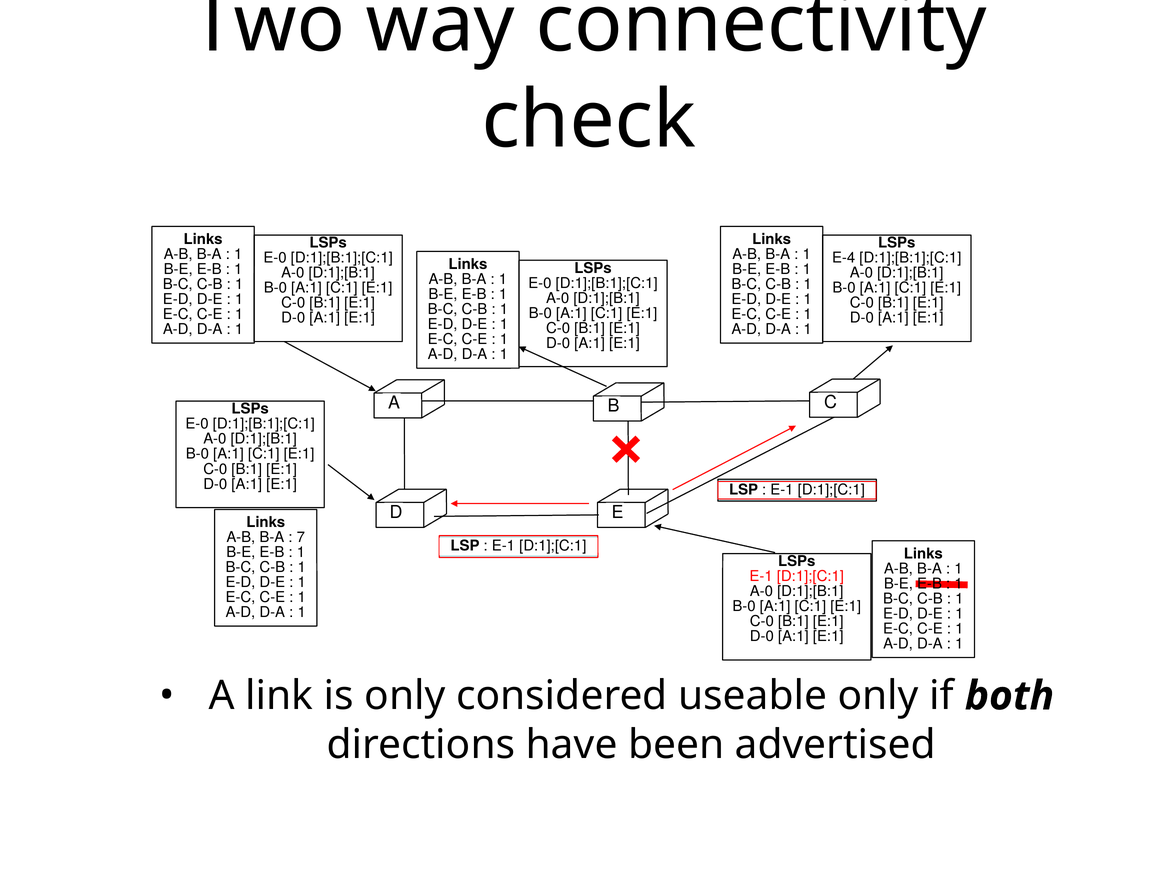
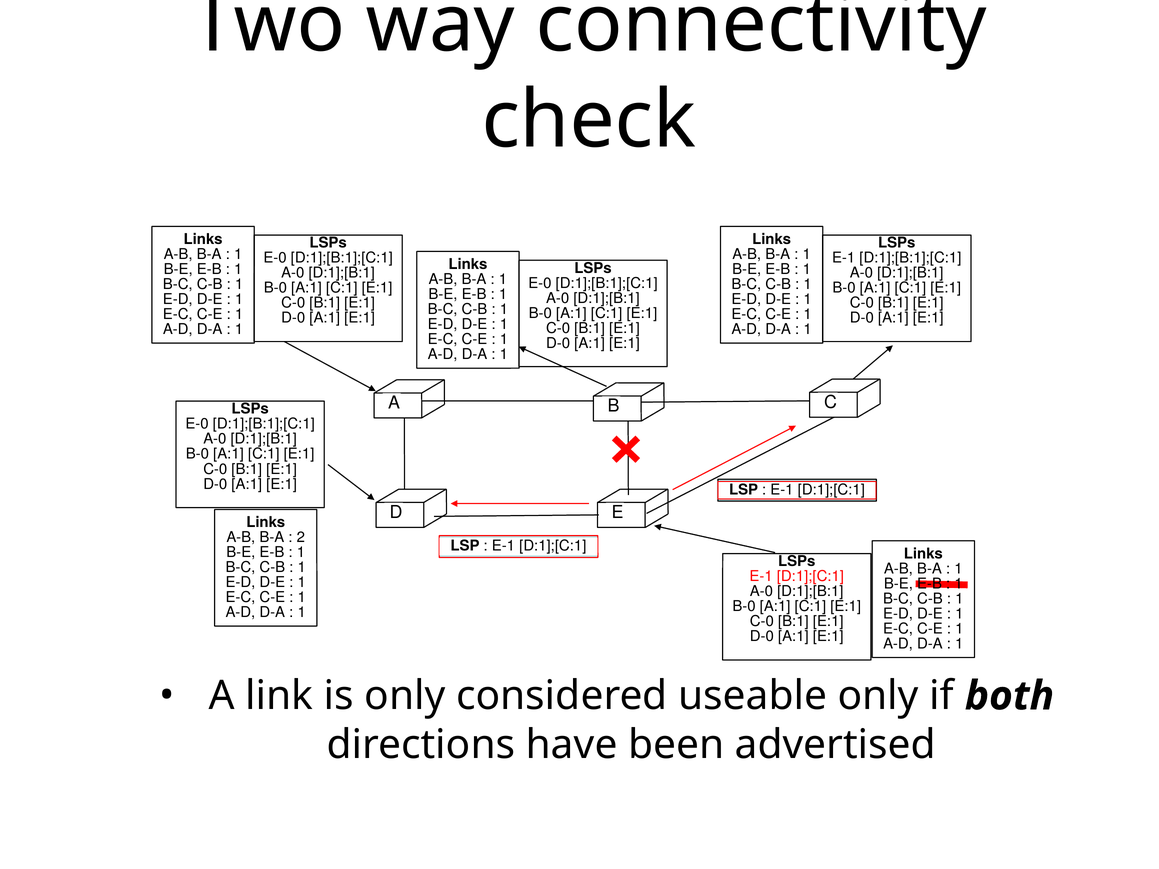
E-4: E-4 -> E-1 (844, 258)
7: 7 -> 2 (301, 538)
